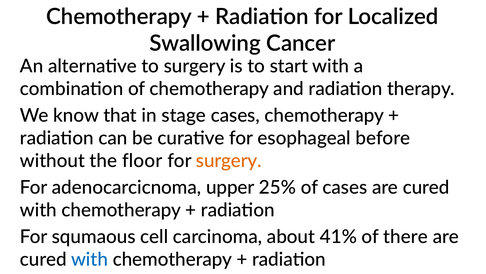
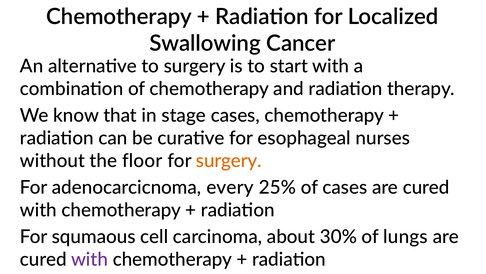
before: before -> nurses (383, 138)
upper: upper -> every (230, 187)
41%: 41% -> 30% (338, 236)
there: there -> lungs (406, 236)
with colour: blue -> purple (90, 259)
